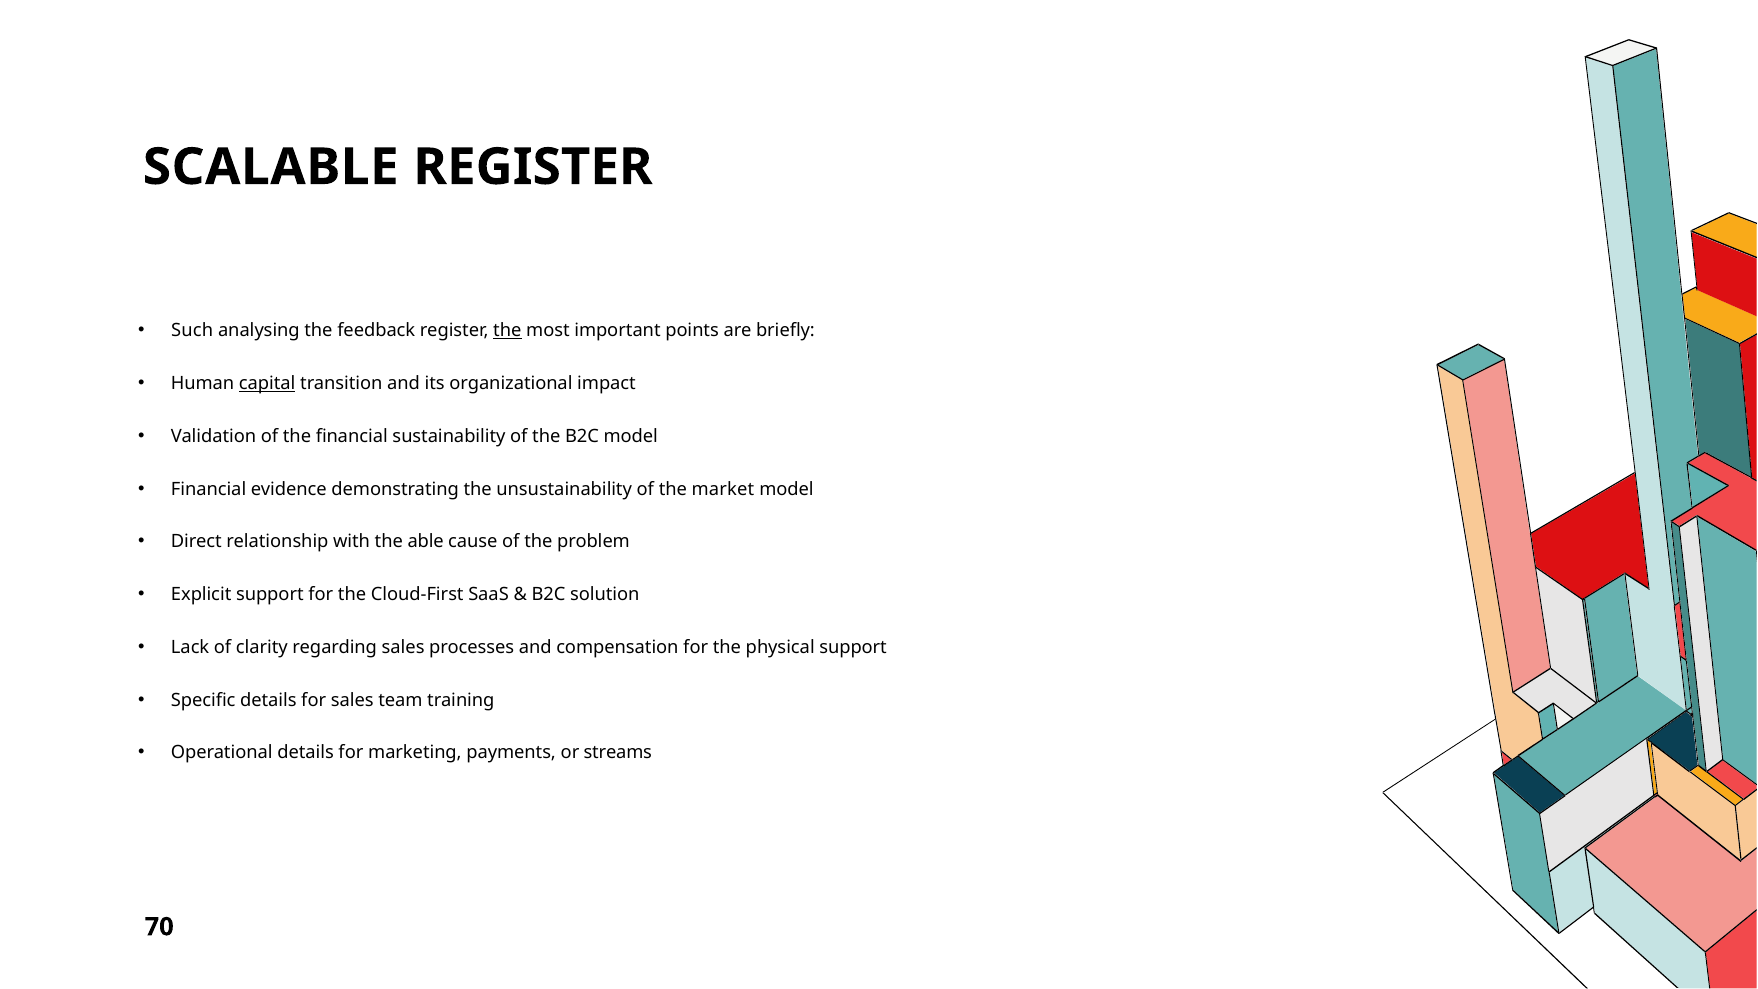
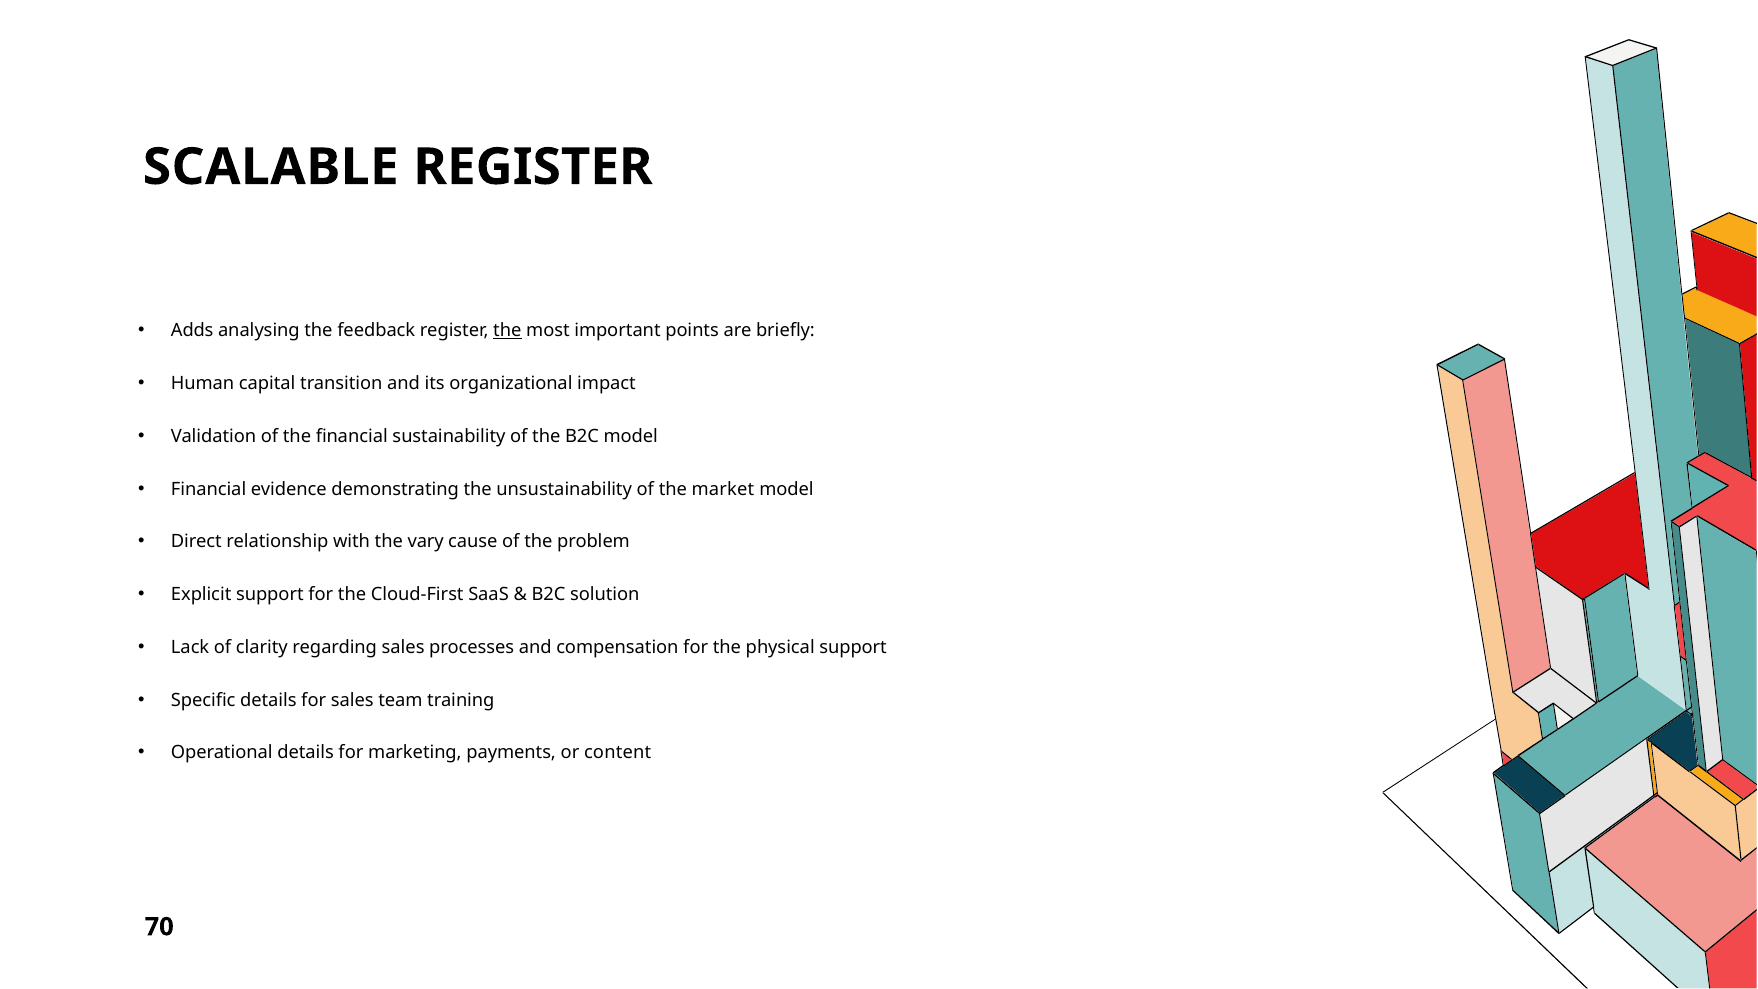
Such: Such -> Adds (192, 331)
capital underline: present -> none (267, 384)
able: able -> vary (426, 542)
streams: streams -> content (618, 753)
